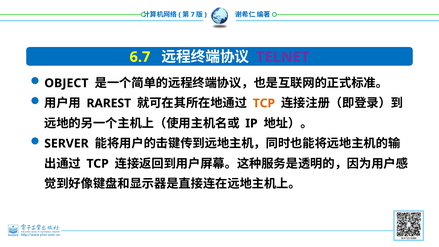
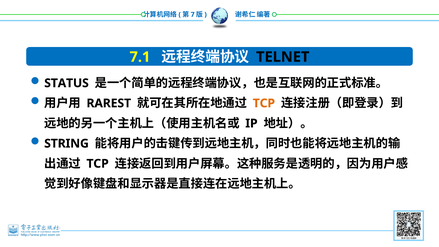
6.7: 6.7 -> 7.1 (140, 57)
TELNET colour: purple -> black (283, 57)
OBJECT: OBJECT -> STATUS (67, 83)
SERVER: SERVER -> STRING (67, 143)
